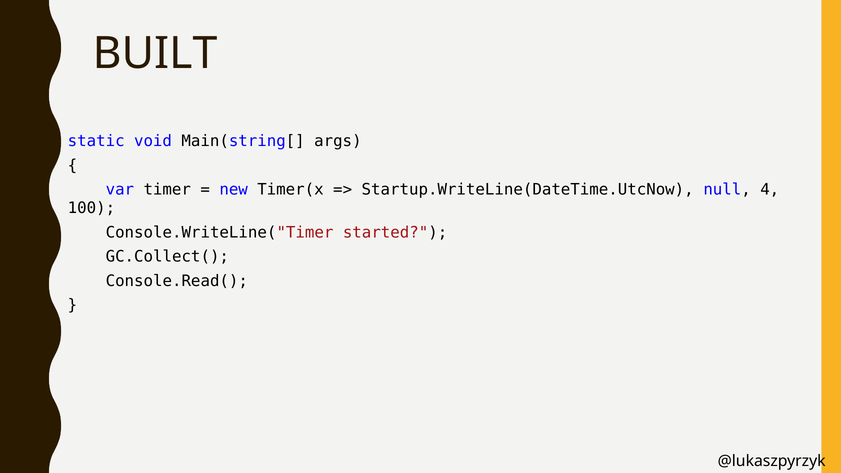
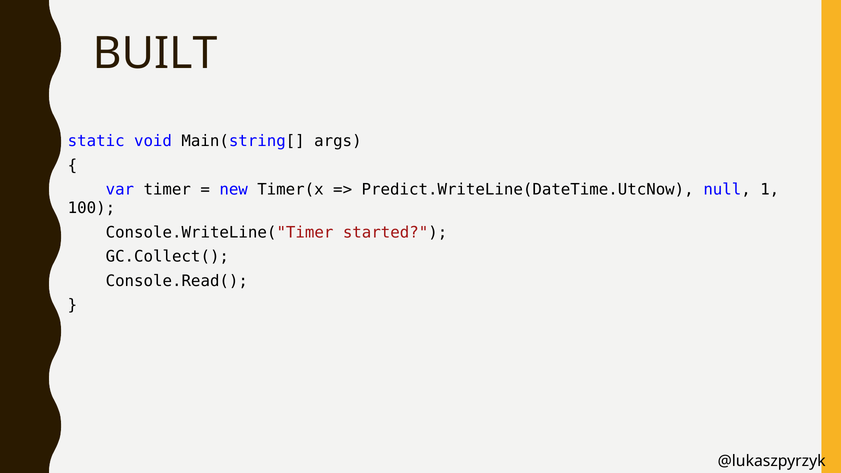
Startup.WriteLine(DateTime.UtcNow: Startup.WriteLine(DateTime.UtcNow -> Predict.WriteLine(DateTime.UtcNow (528, 190)
4: 4 -> 1 (770, 190)
